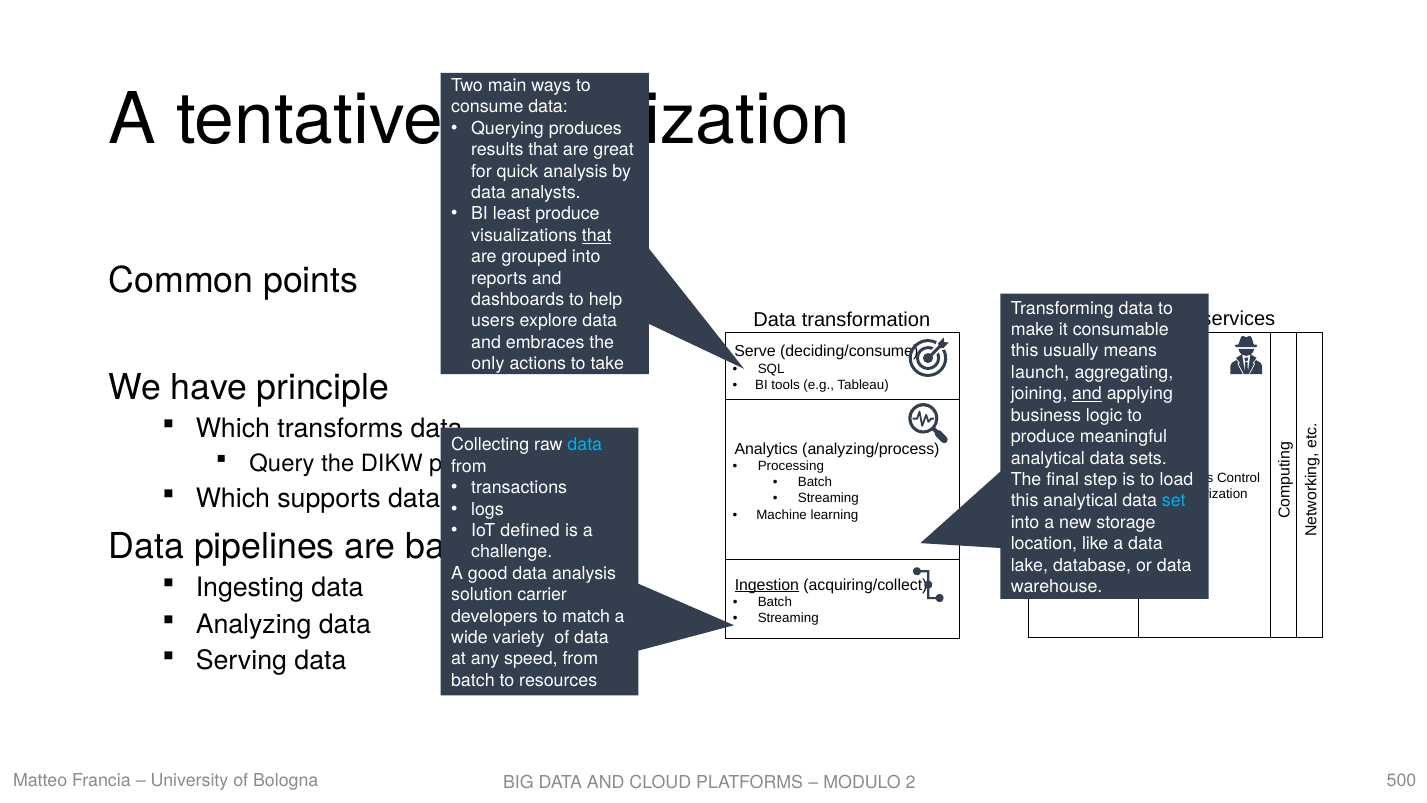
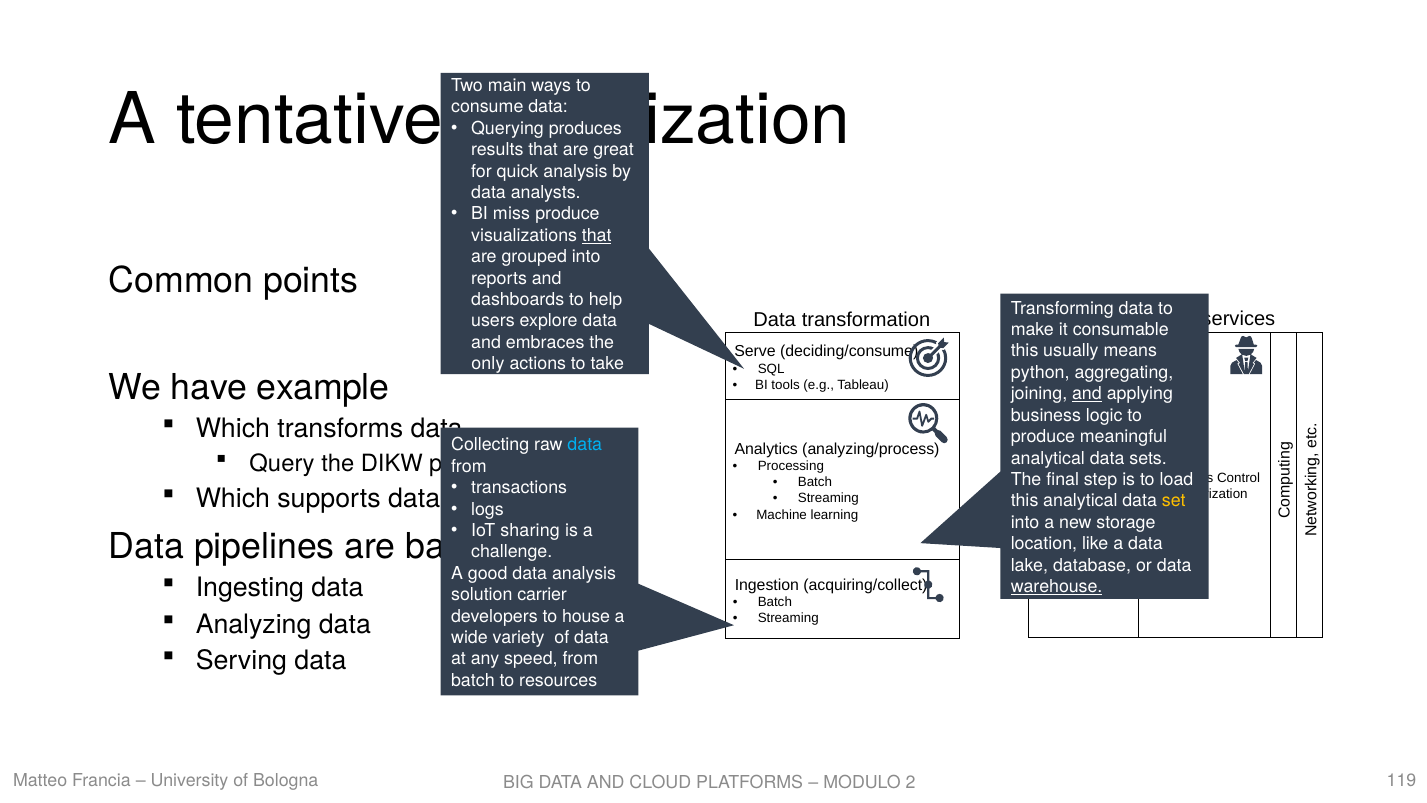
least: least -> miss (512, 214)
launch: launch -> python (1040, 372)
principle: principle -> example (323, 387)
set colour: light blue -> yellow (1174, 501)
defined: defined -> sharing (530, 530)
Ingestion underline: present -> none (767, 585)
warehouse underline: none -> present (1057, 586)
match: match -> house (586, 616)
500: 500 -> 119 (1402, 780)
